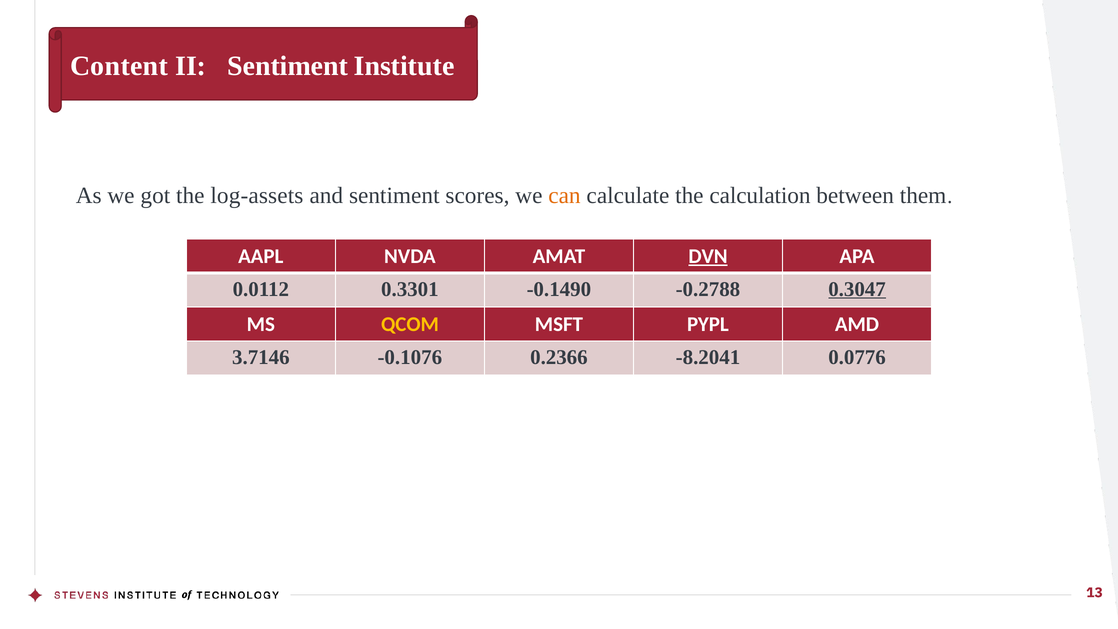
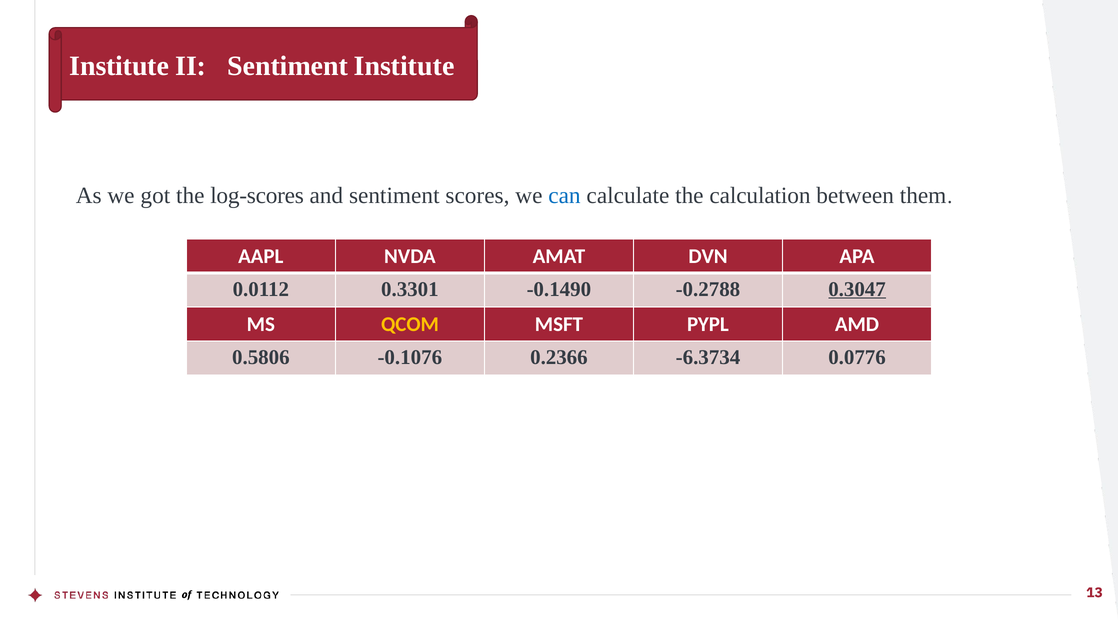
Content: Content -> Institute (119, 66)
log-assets: log-assets -> log-scores (257, 195)
can colour: orange -> blue (564, 195)
DVN underline: present -> none (708, 256)
3.7146: 3.7146 -> 0.5806 (261, 357)
-8.2041: -8.2041 -> -6.3734 (708, 357)
